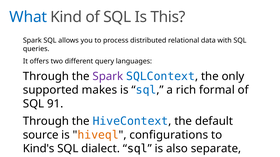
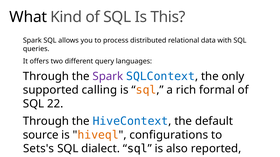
What colour: blue -> black (28, 17)
makes: makes -> calling (99, 90)
sql colour: blue -> orange (146, 90)
91: 91 -> 22 (55, 104)
Kind's: Kind's -> Sets's (39, 149)
separate: separate -> reported (216, 149)
